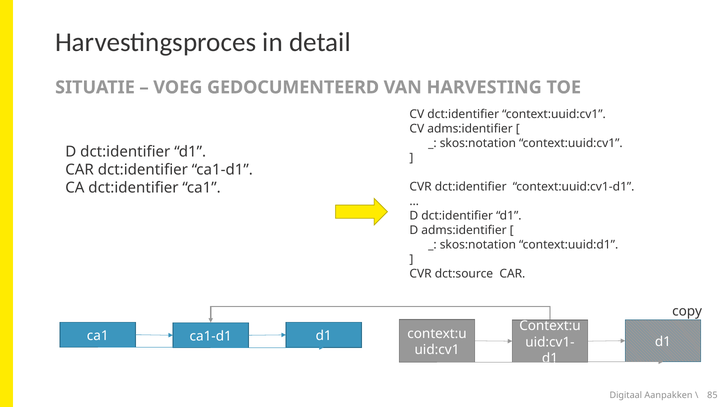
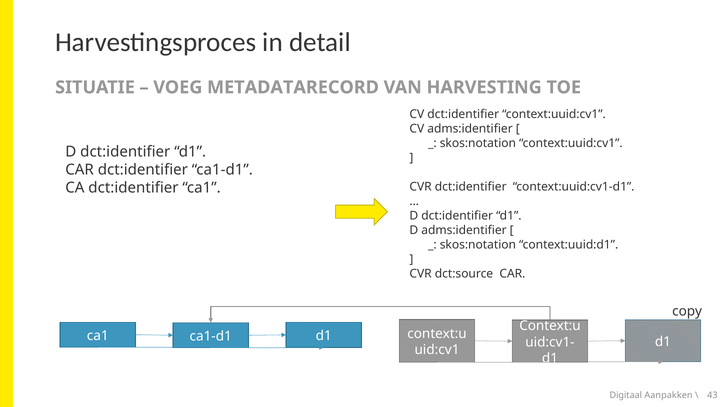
GEDOCUMENTEERD: GEDOCUMENTEERD -> METADATARECORD (293, 87)
85: 85 -> 43 (712, 395)
